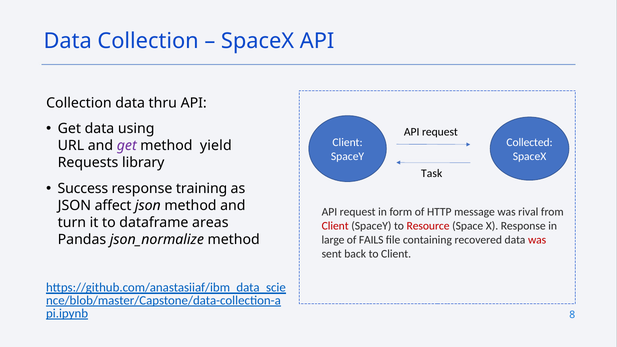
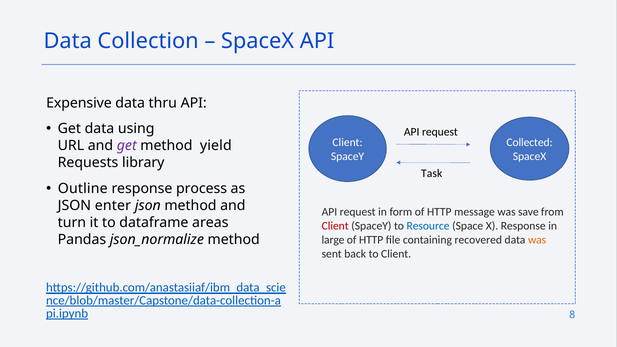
Collection: Collection -> Expensive (79, 103)
Success: Success -> Outline (83, 189)
training: training -> process (202, 189)
affect: affect -> enter (113, 206)
rival: rival -> save (528, 212)
Resource colour: red -> blue (428, 226)
FAILS: FAILS -> HTTP (371, 240)
was colour: red -> orange (537, 240)
